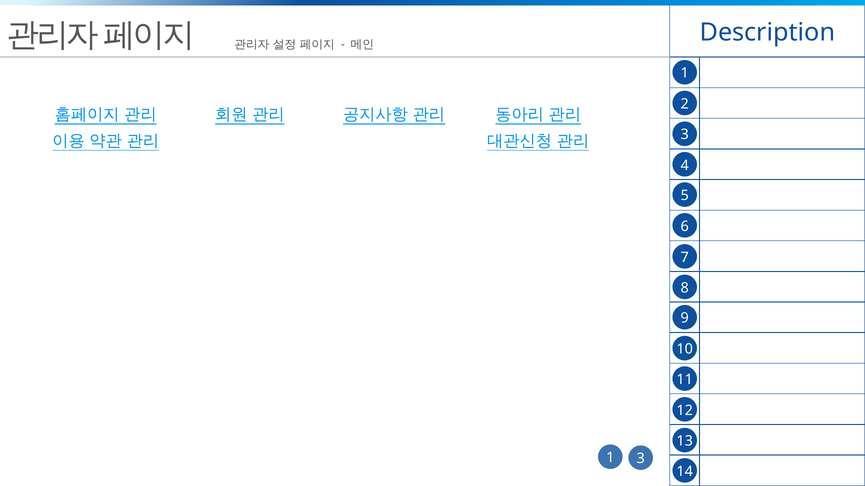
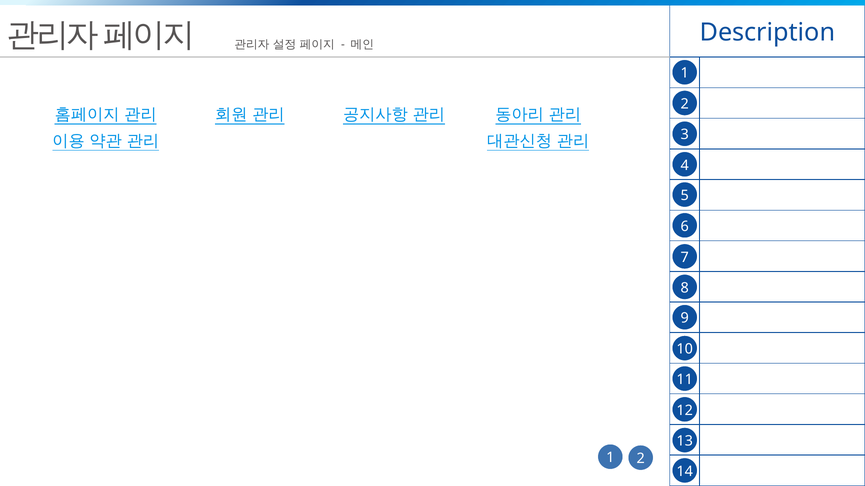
3: 3 -> 2 (641, 459)
